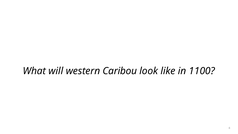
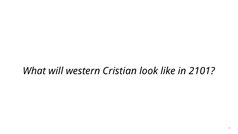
Caribou: Caribou -> Cristian (120, 71)
1100: 1100 -> 2101 (202, 71)
